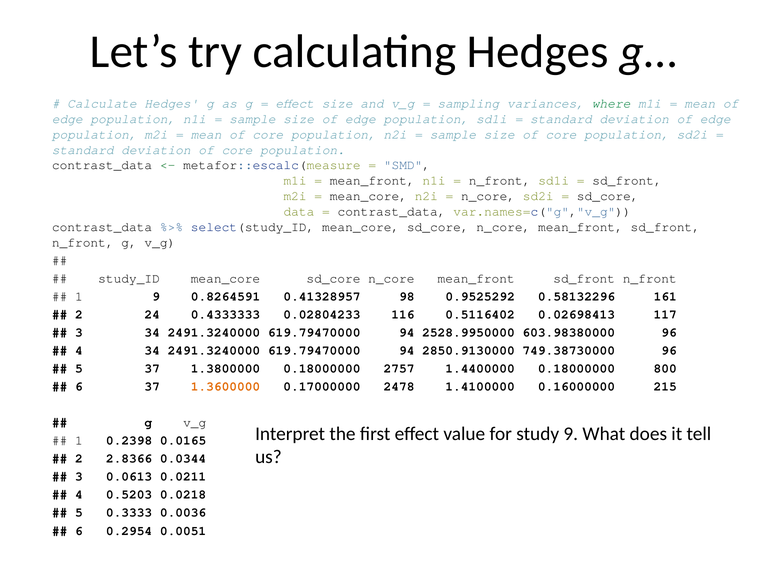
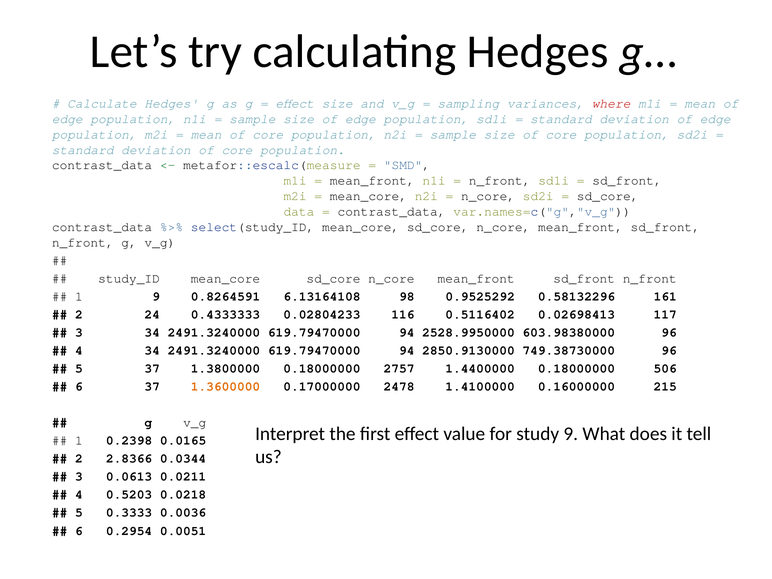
where colour: green -> red (611, 103)
0.41328957: 0.41328957 -> 6.13164108 (322, 296)
800: 800 -> 506 (665, 369)
